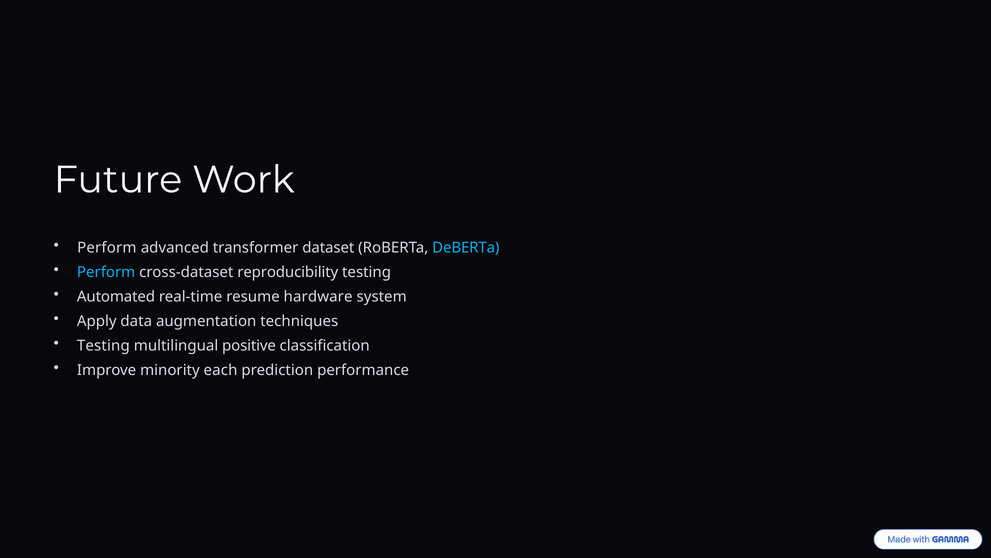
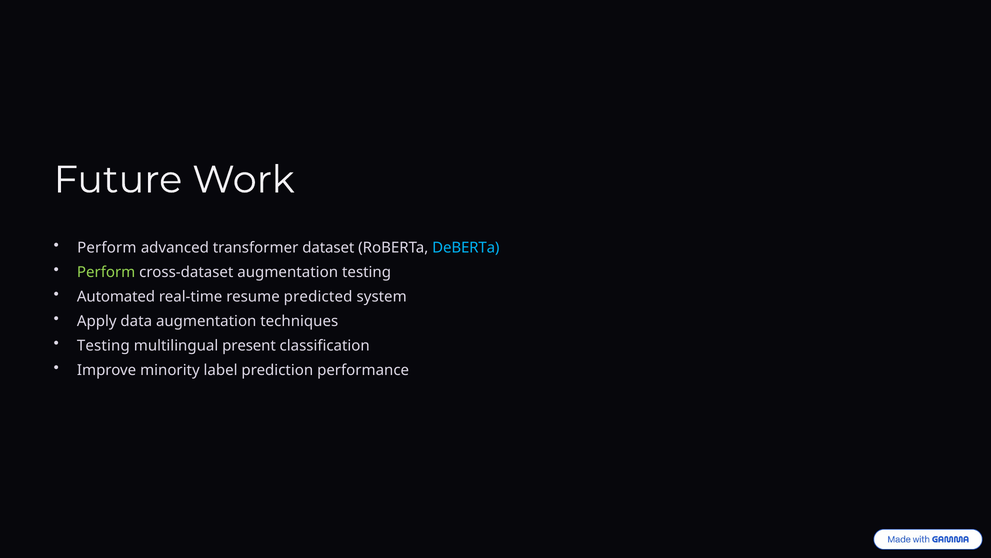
Perform colour: light blue -> light green (106, 272)
cross-dataset reproducibility: reproducibility -> augmentation (288, 272)
hardware: hardware -> predicted (318, 296)
positive: positive -> present (249, 345)
each: each -> label (221, 370)
